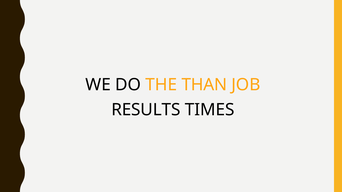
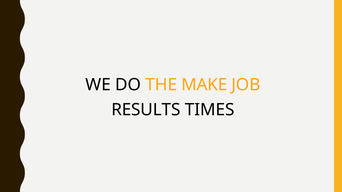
THAN: THAN -> MAKE (204, 85)
